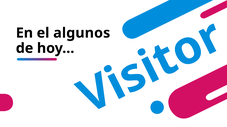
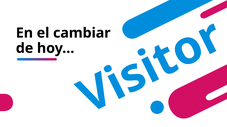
algunos: algunos -> cambiar (82, 33)
